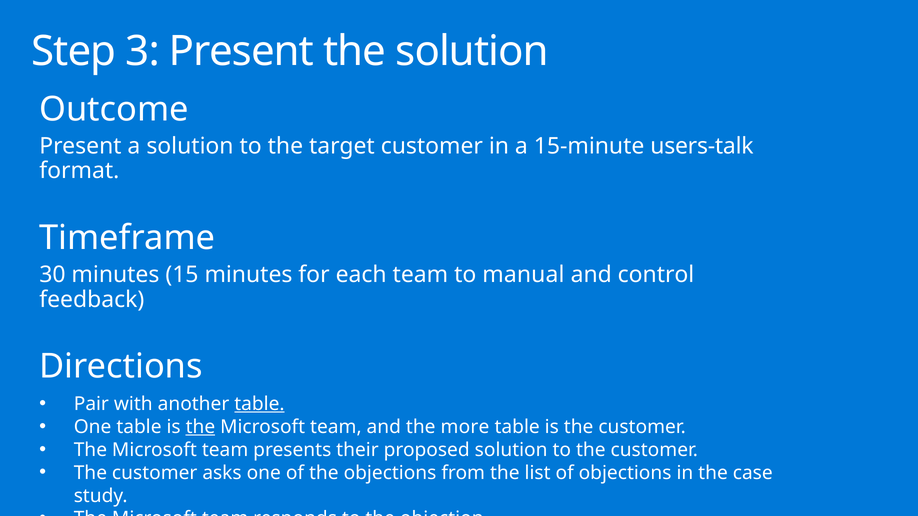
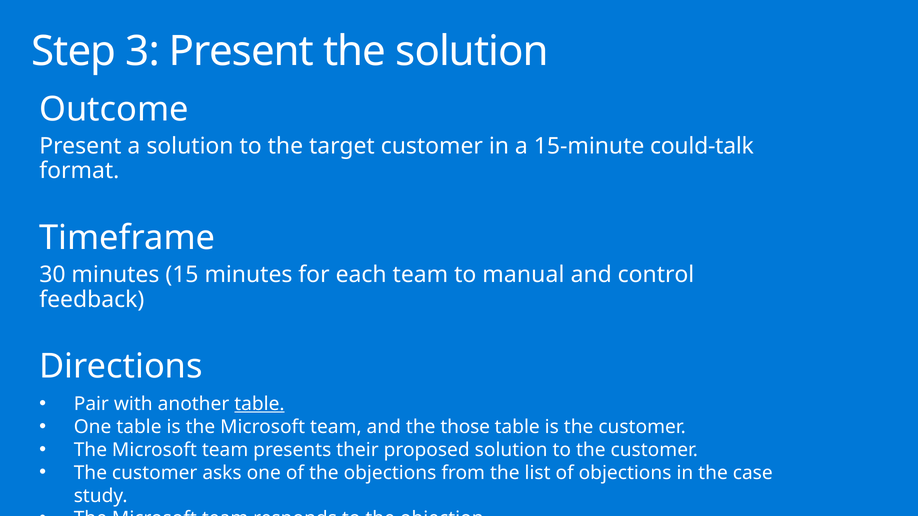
users-talk: users-talk -> could-talk (702, 146)
the underline: present -> none (200, 427)
more: more -> those (465, 427)
